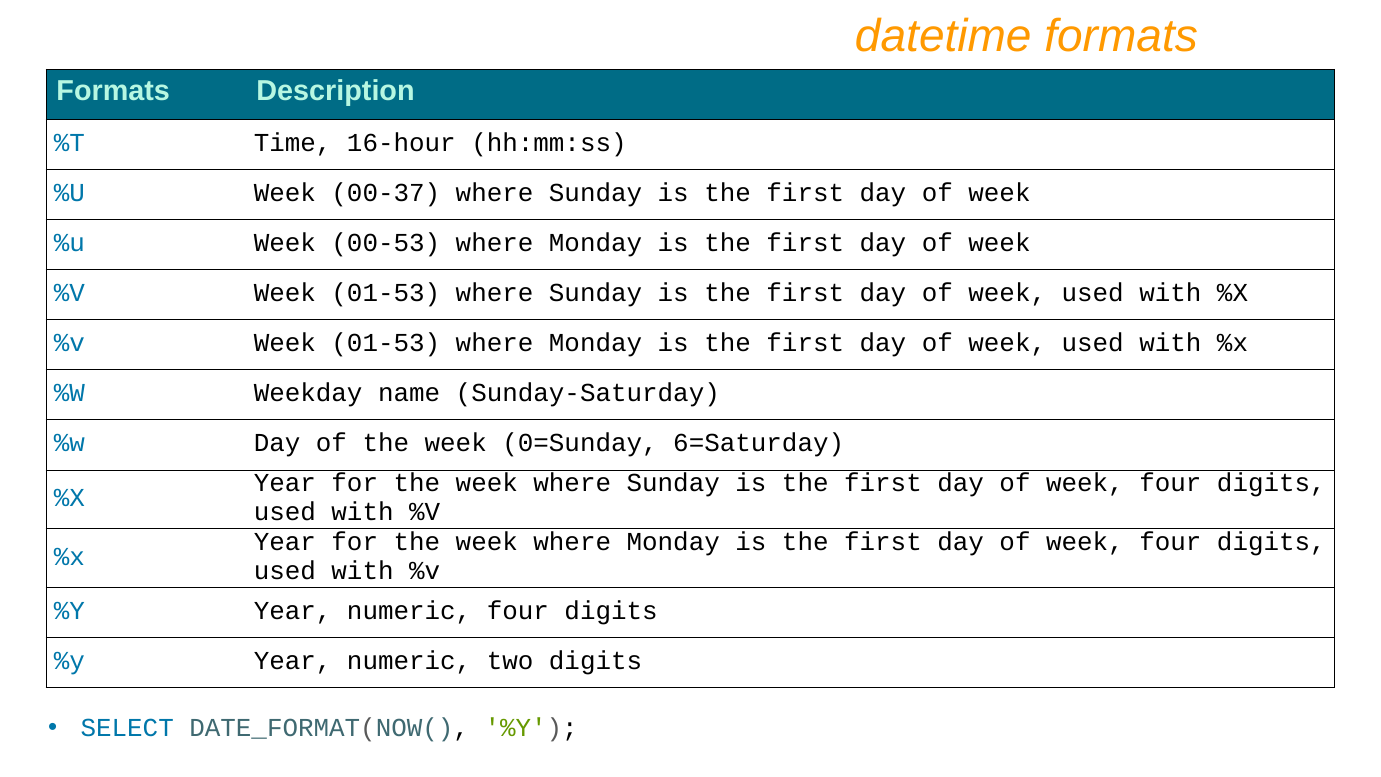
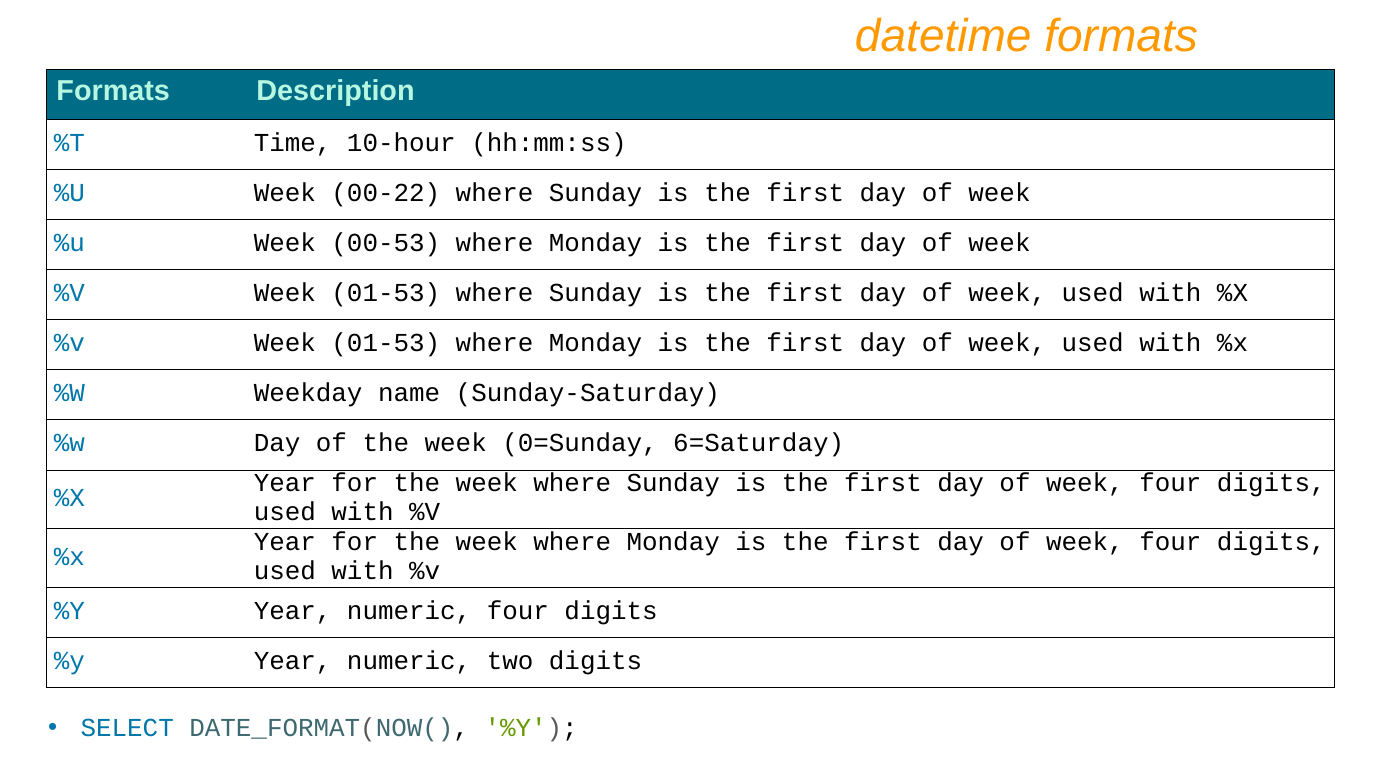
16-hour: 16-hour -> 10-hour (401, 143)
00-37: 00-37 -> 00-22 (386, 193)
